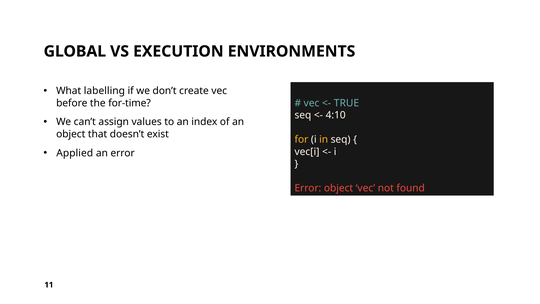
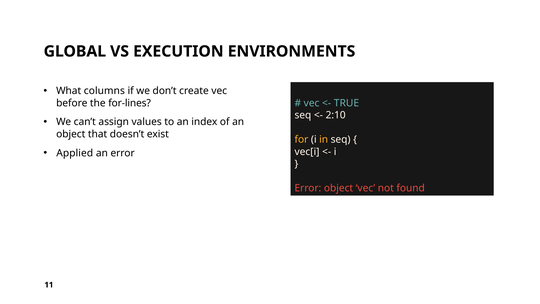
labelling: labelling -> columns (104, 91)
for-time: for-time -> for-lines (130, 103)
4:10: 4:10 -> 2:10 (336, 115)
